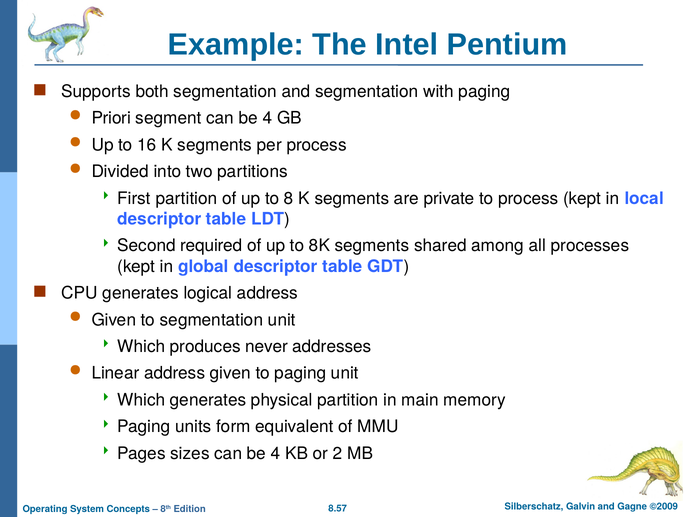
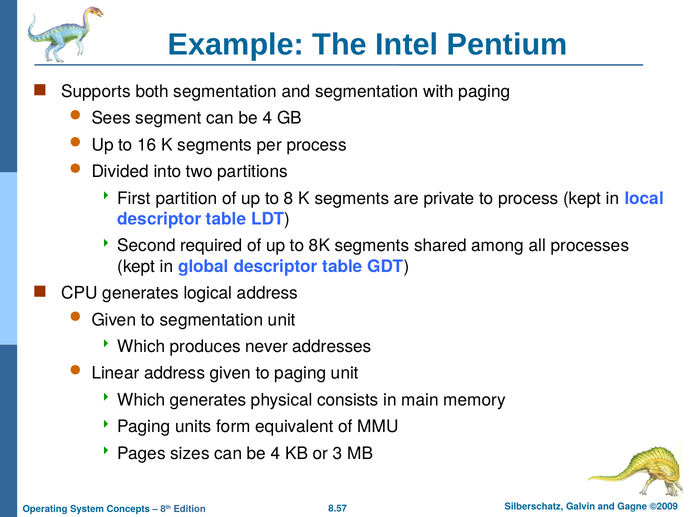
Priori: Priori -> Sees (111, 118)
physical partition: partition -> consists (348, 400)
2: 2 -> 3 (338, 453)
